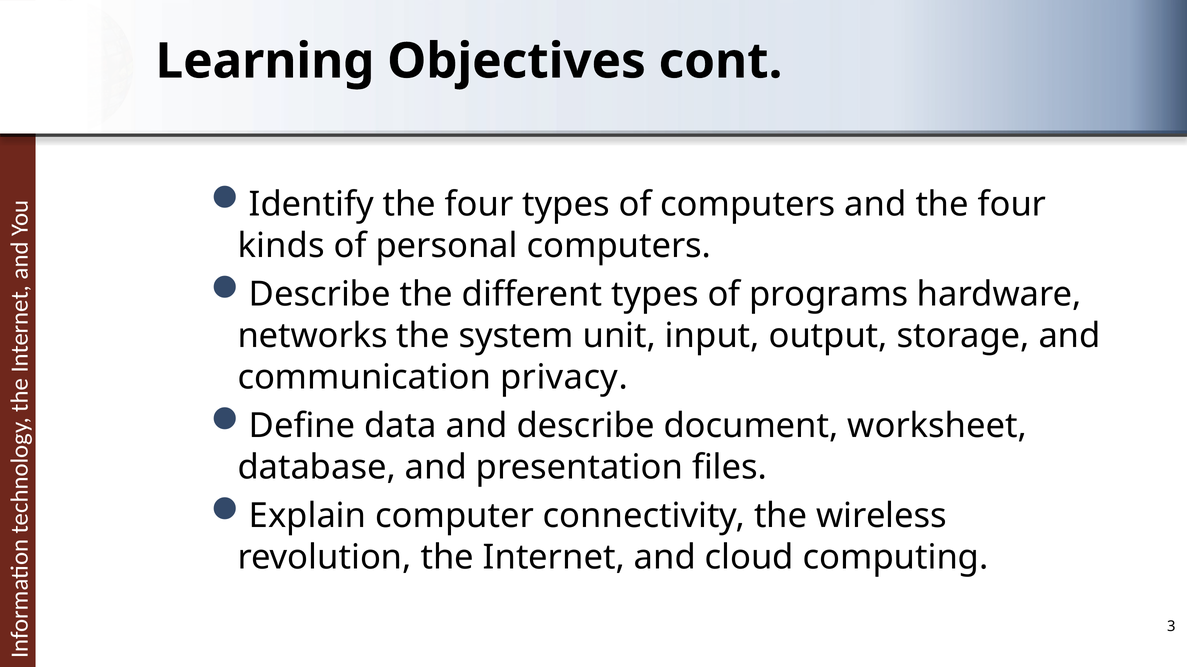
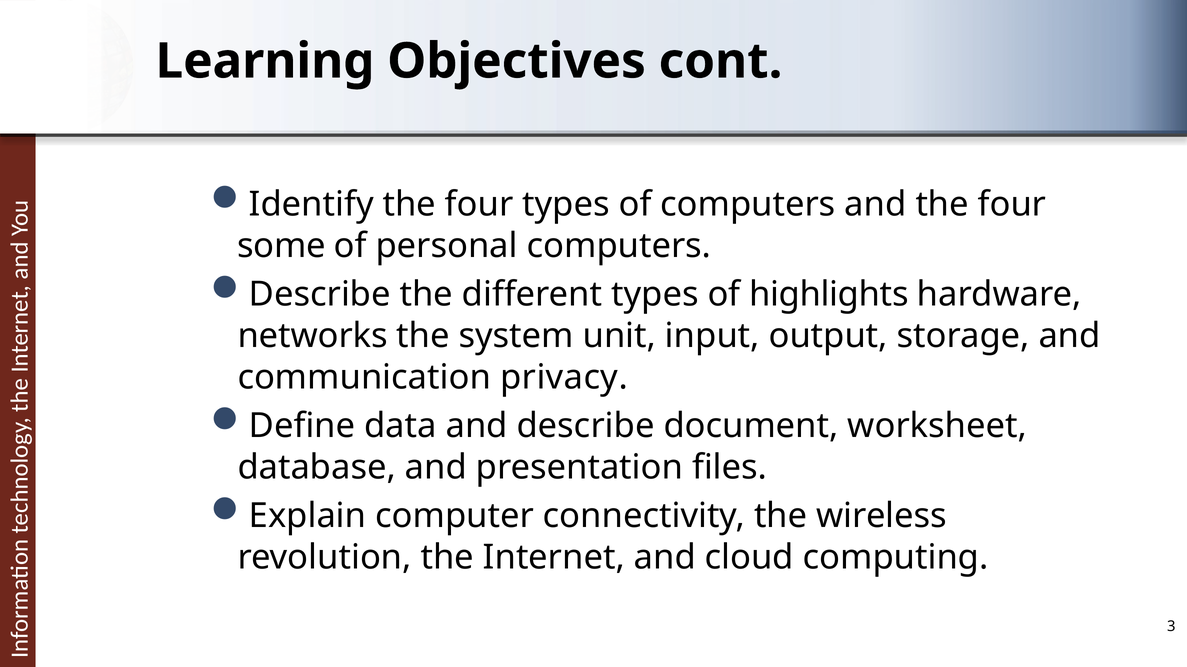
kinds: kinds -> some (281, 246)
programs: programs -> highlights (829, 295)
